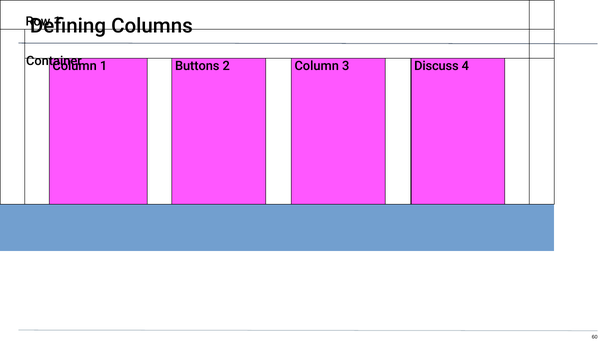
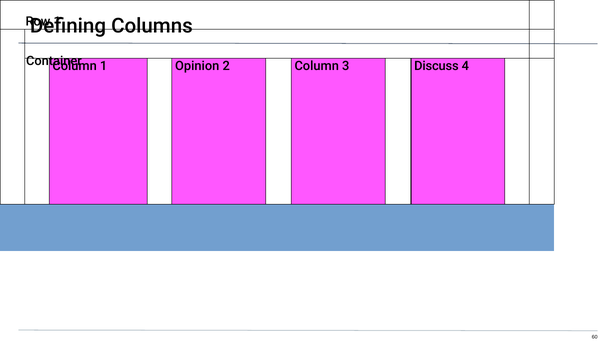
Buttons: Buttons -> Opinion (197, 66)
